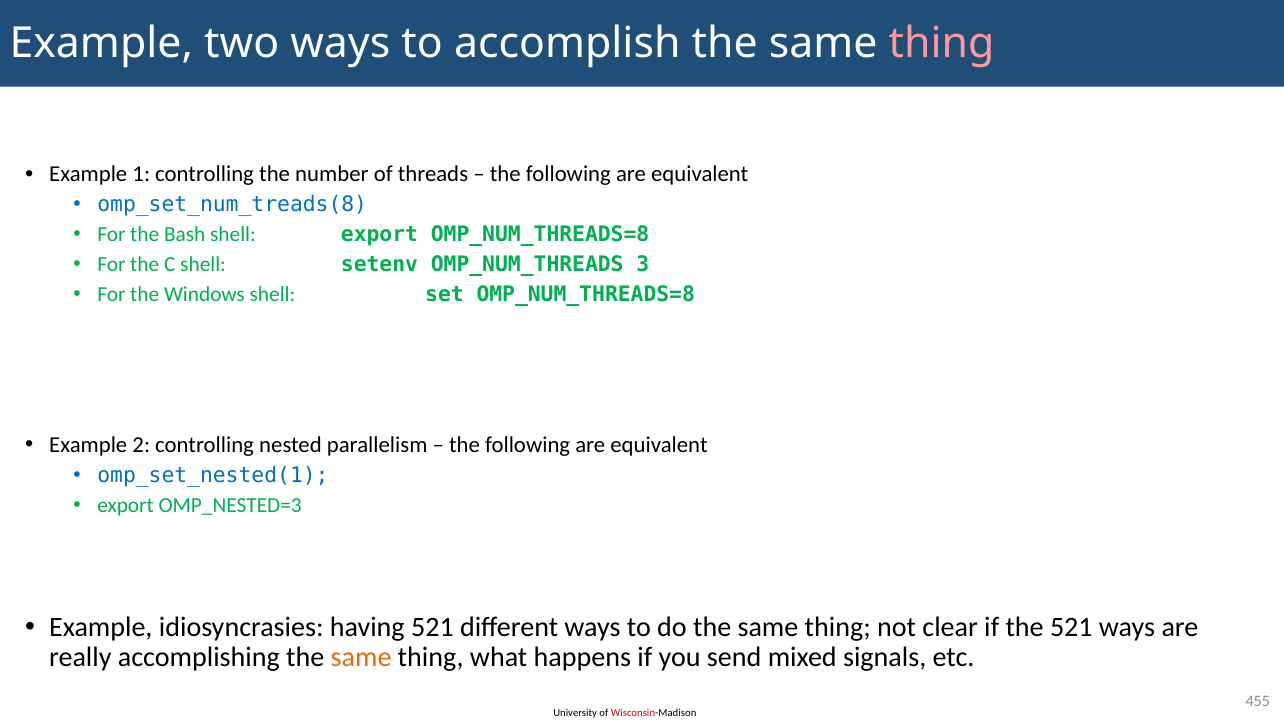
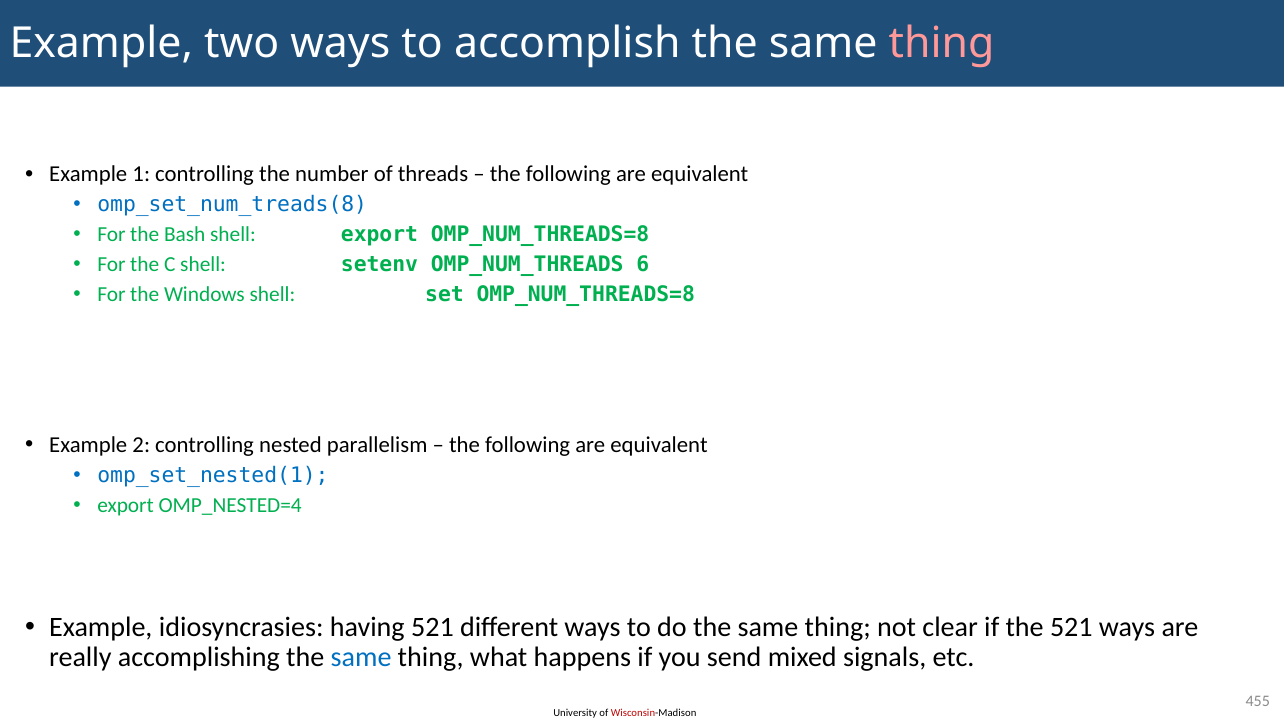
3: 3 -> 6 (643, 264)
OMP_NESTED=3: OMP_NESTED=3 -> OMP_NESTED=4 (230, 506)
same colour: orange -> blue (361, 658)
